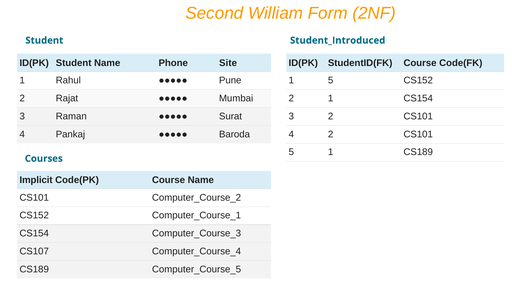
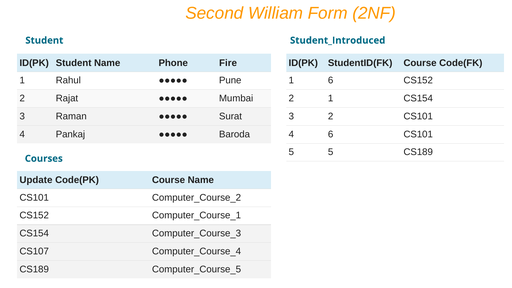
Site: Site -> Fire (228, 63)
1 5: 5 -> 6 (331, 80)
4 2: 2 -> 6 (331, 134)
5 1: 1 -> 5 (331, 152)
Implicit: Implicit -> Update (36, 180)
